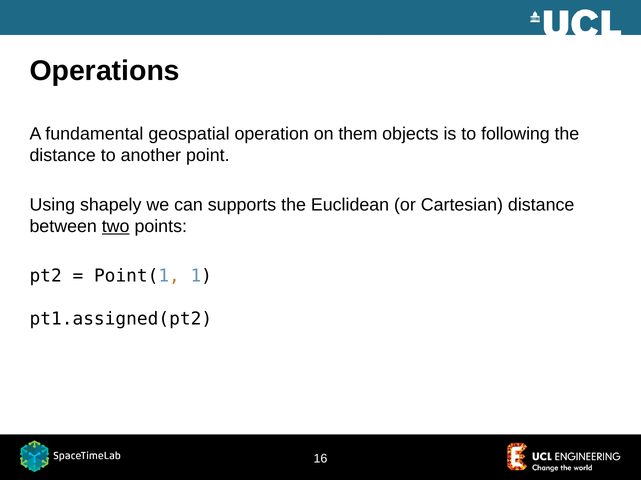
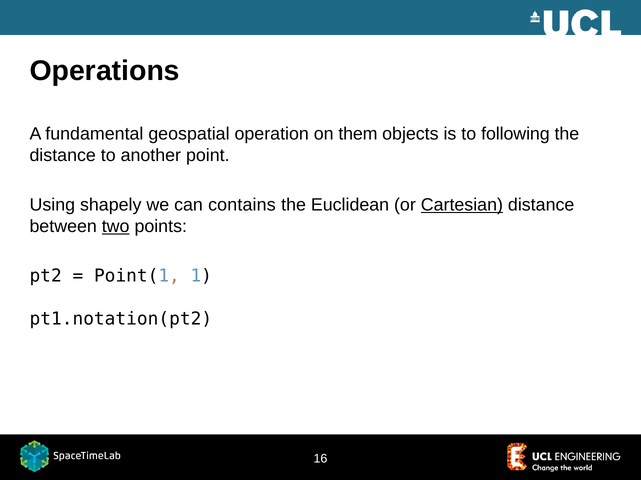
supports: supports -> contains (242, 205)
Cartesian underline: none -> present (462, 205)
pt1.assigned(pt2: pt1.assigned(pt2 -> pt1.notation(pt2 (121, 319)
